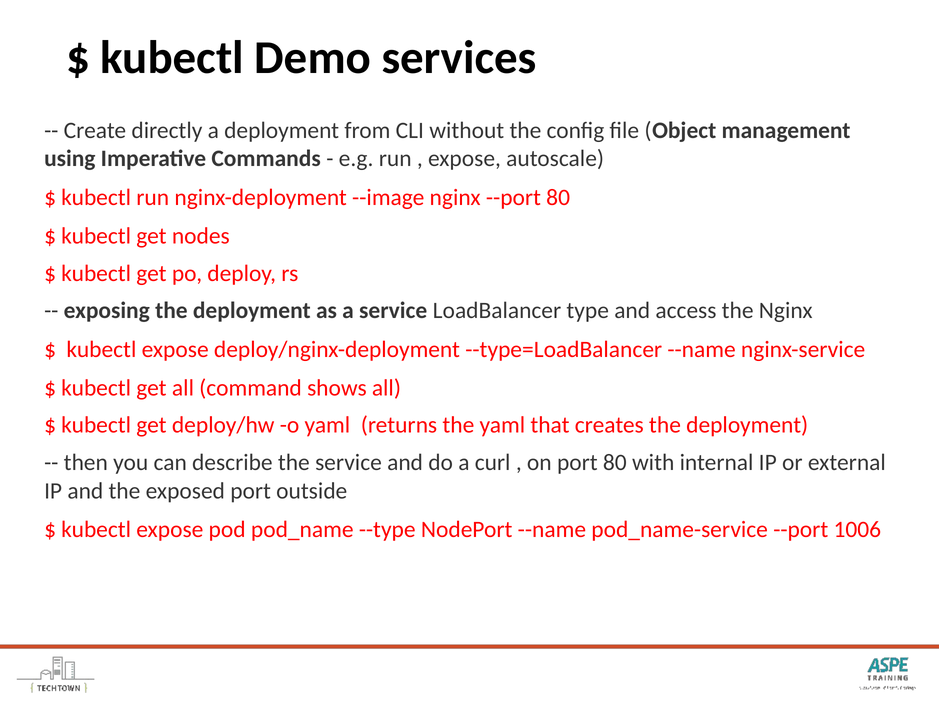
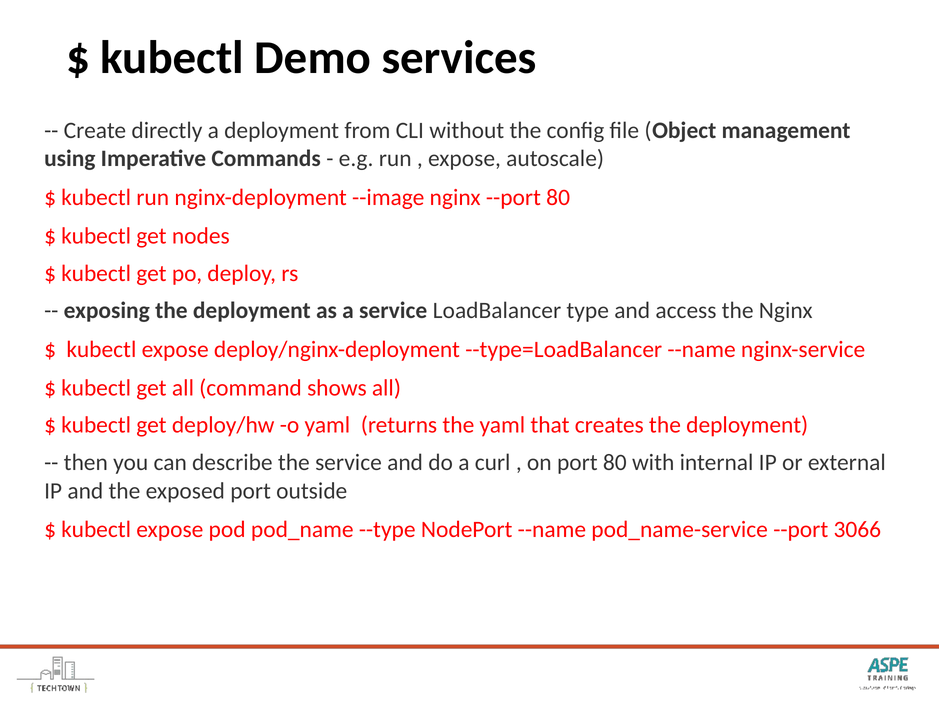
1006: 1006 -> 3066 (857, 529)
